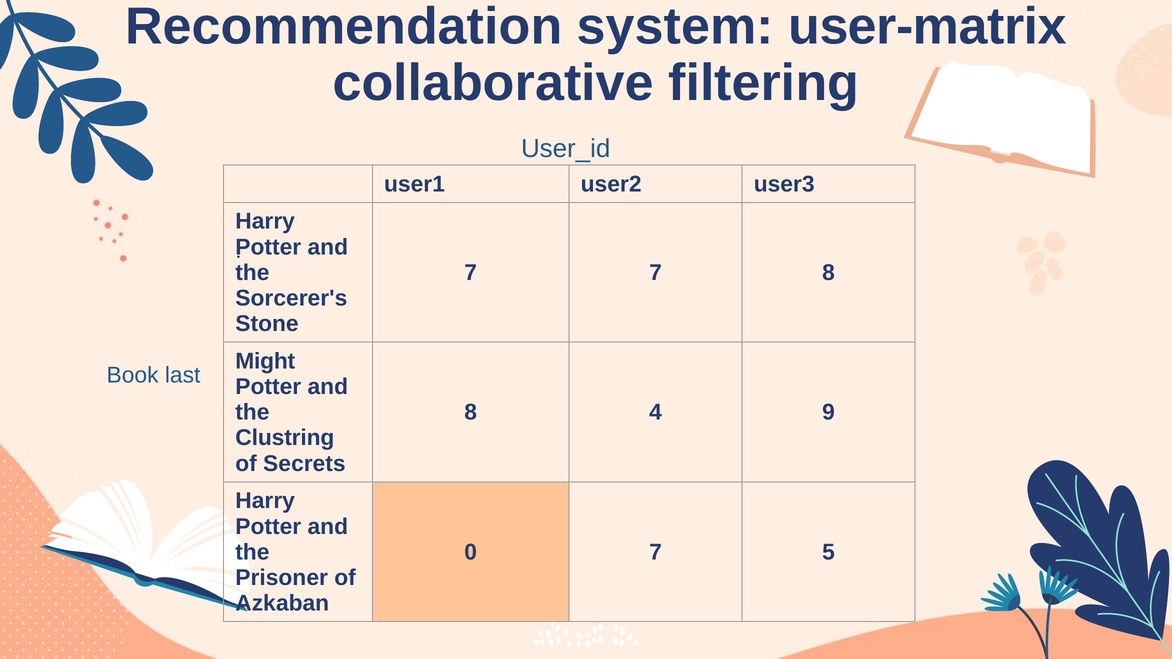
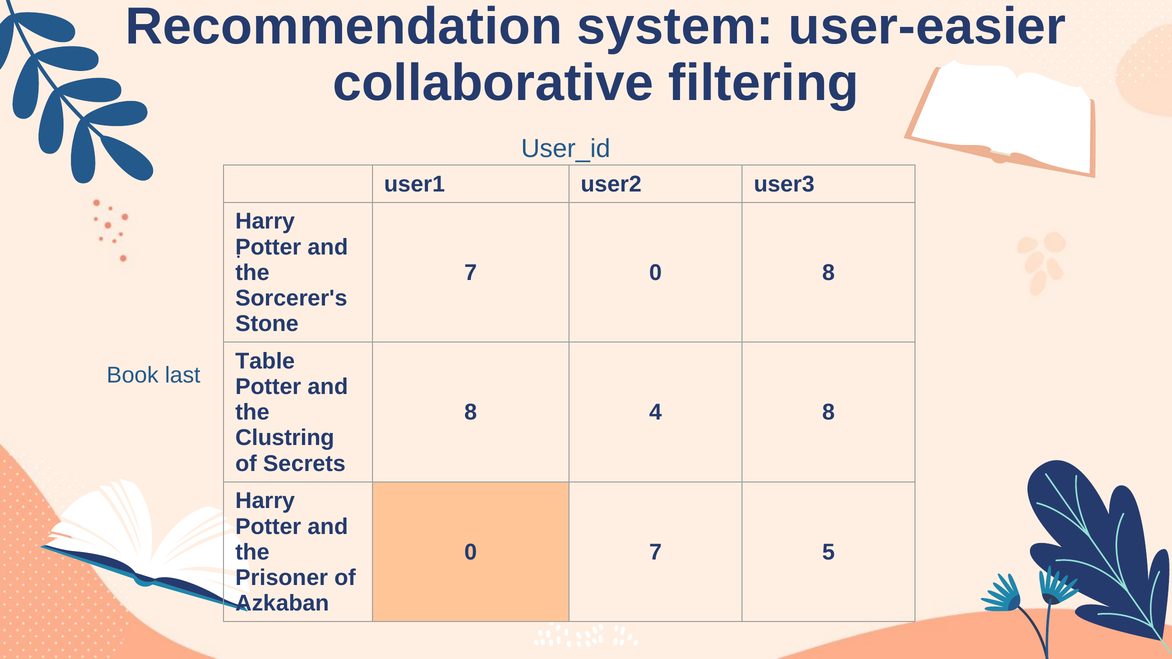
user-matrix: user-matrix -> user-easier (927, 27)
7 7: 7 -> 0 (656, 273)
Might: Might -> Table (265, 361)
4 9: 9 -> 8 (829, 413)
